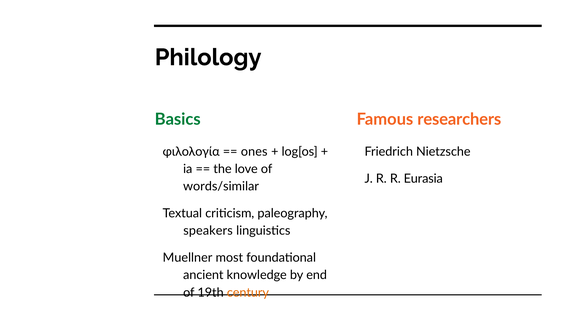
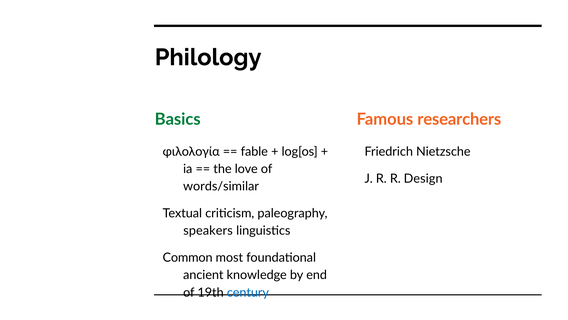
ones: ones -> fable (254, 151)
Eurasia: Eurasia -> Design (423, 178)
Muellner: Muellner -> Common (188, 257)
century colour: orange -> blue (248, 292)
